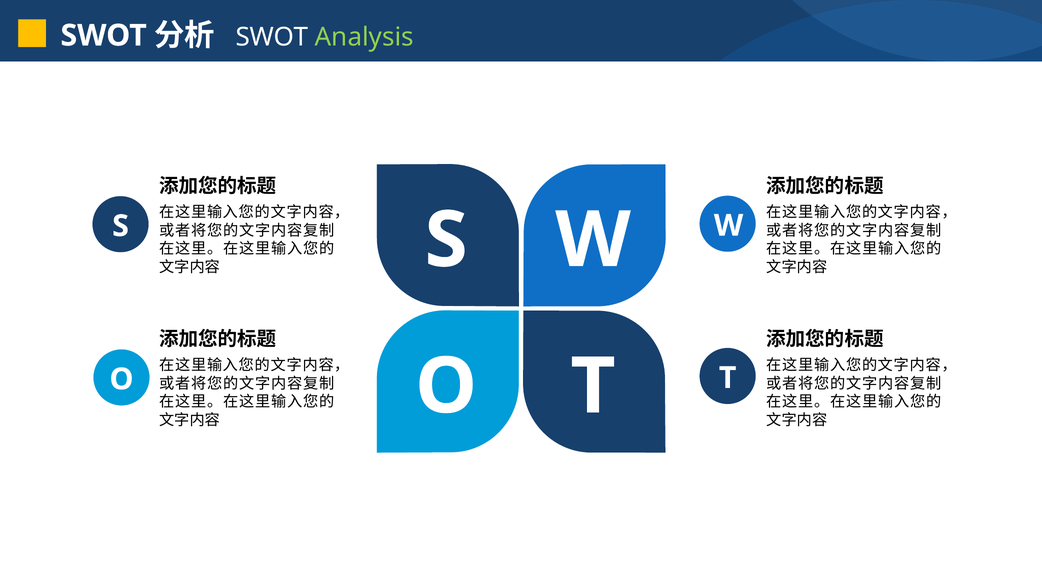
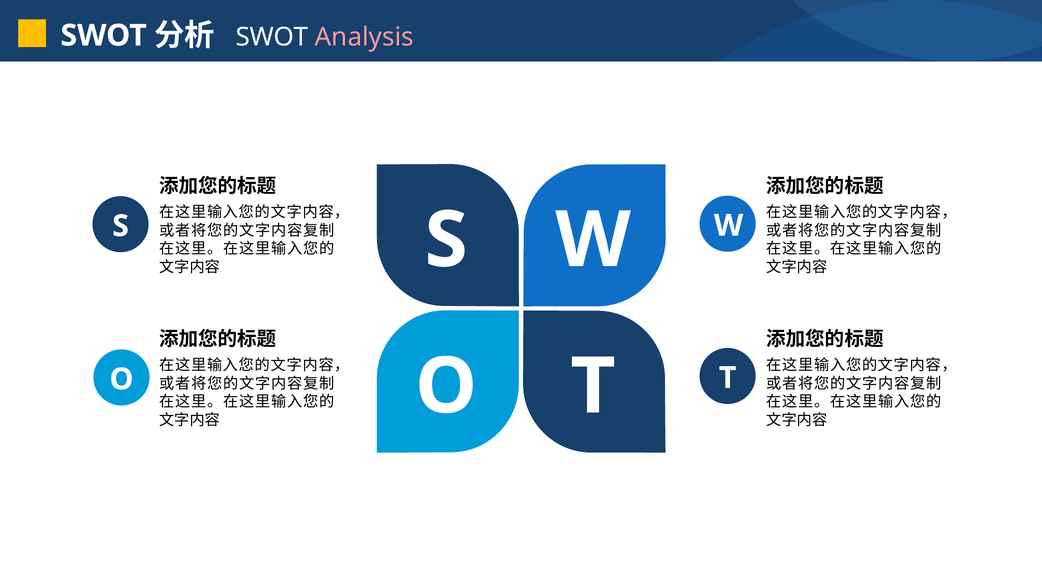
Analysis colour: light green -> pink (364, 37)
